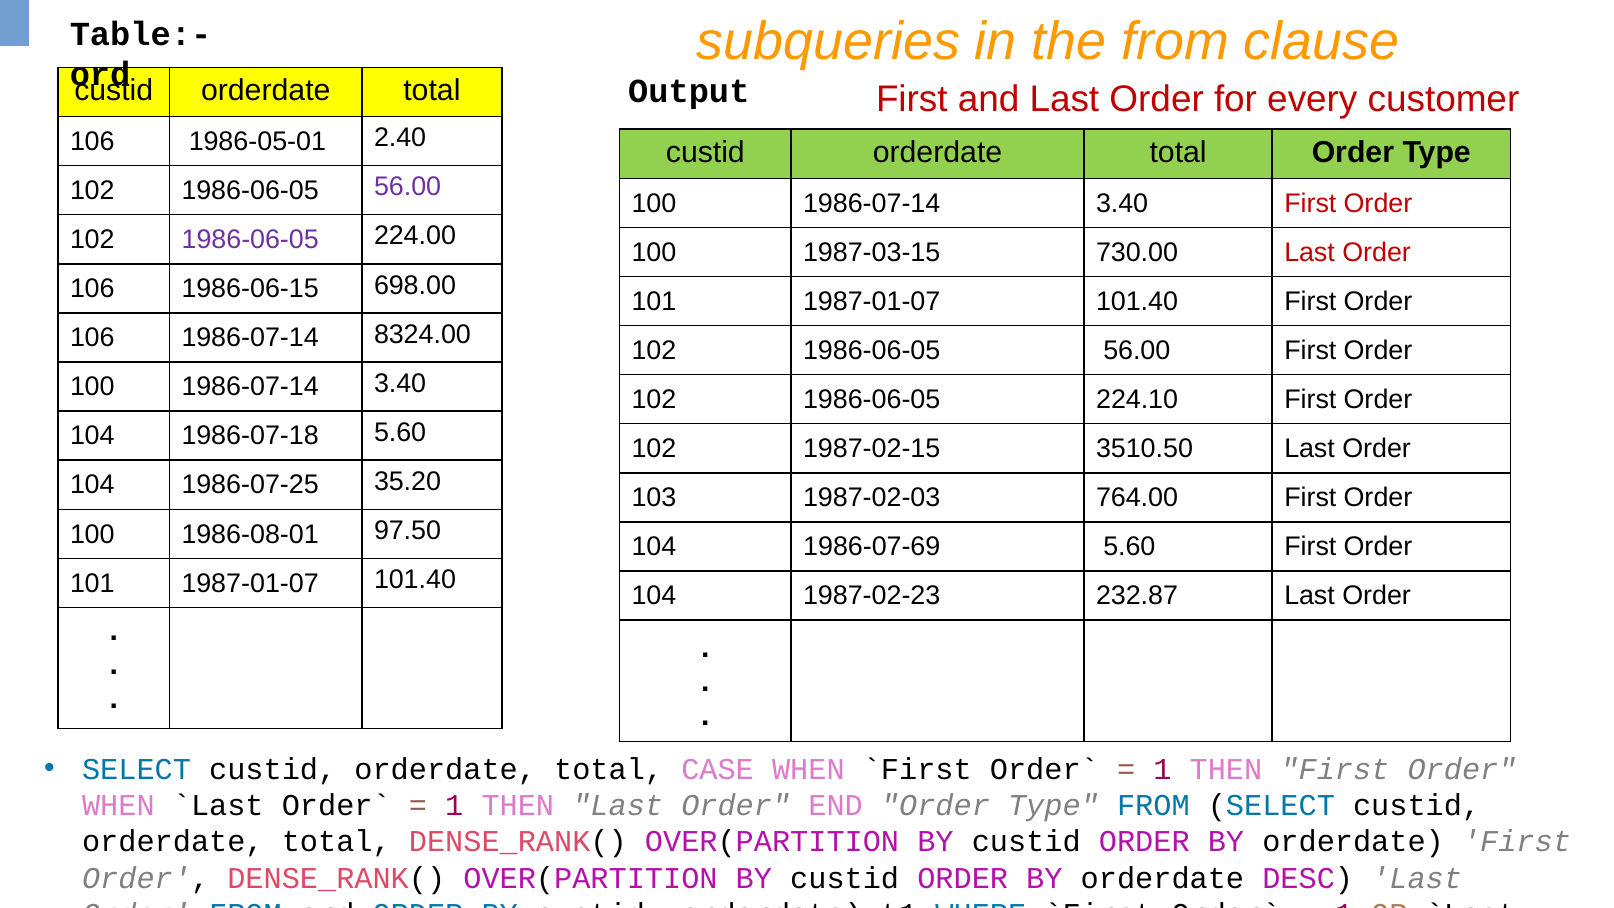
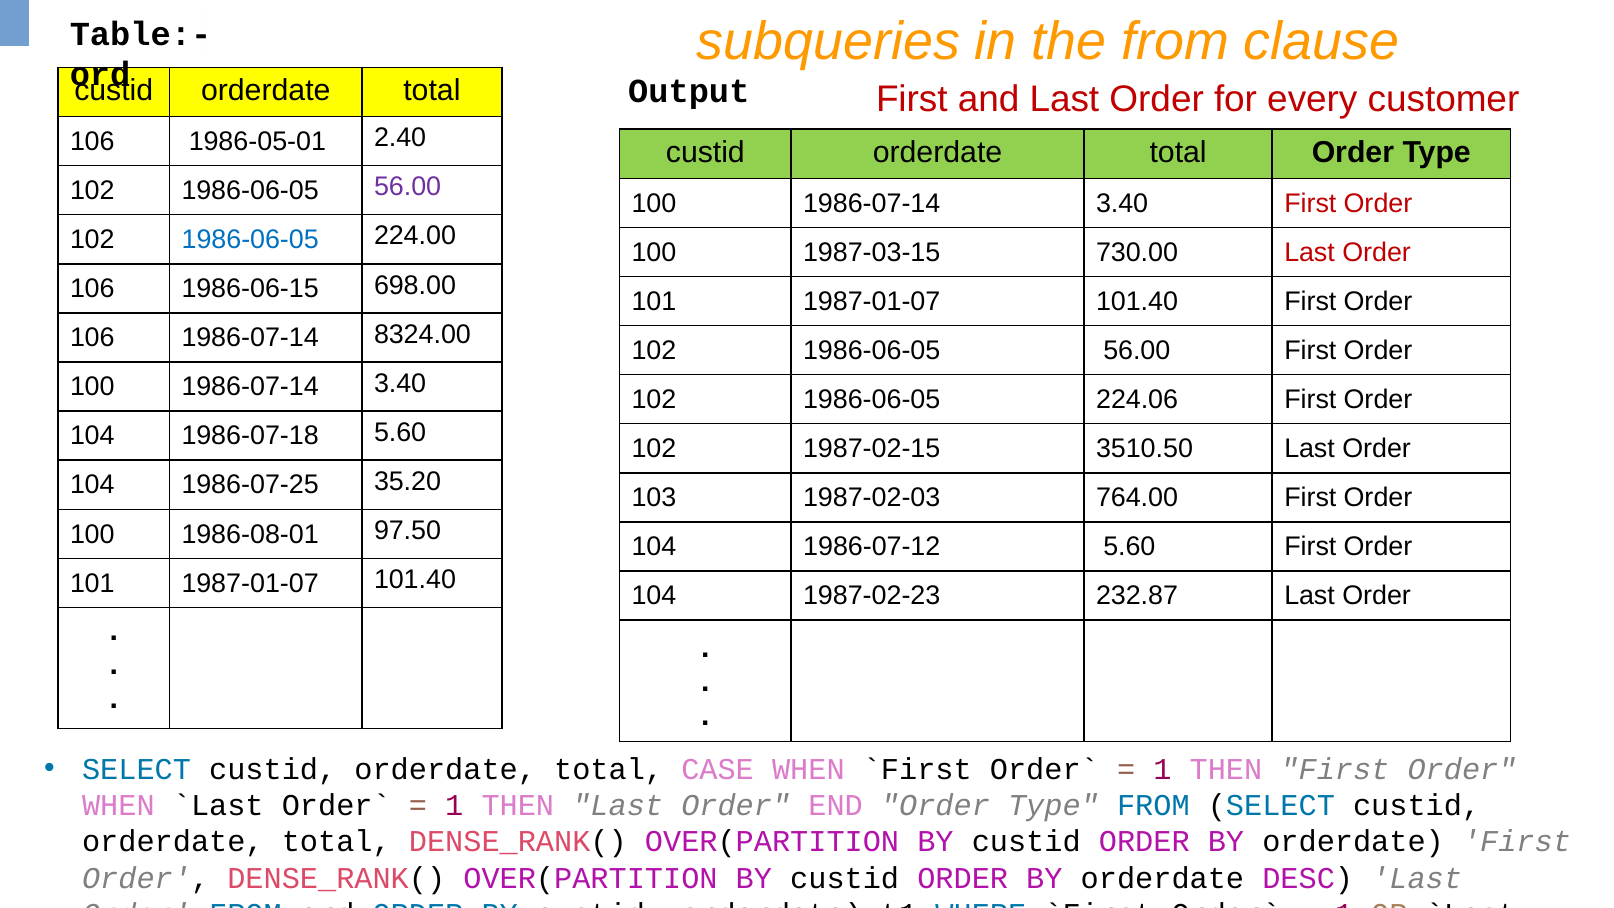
1986-06-05 colour: purple -> blue (250, 240)
224.10: 224.10 -> 224.06 (1137, 400)
1986-07-69: 1986-07-69 -> 1986-07-12 (872, 547)
